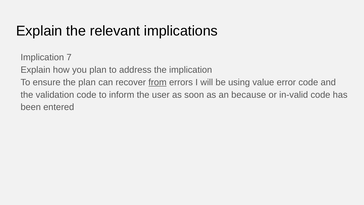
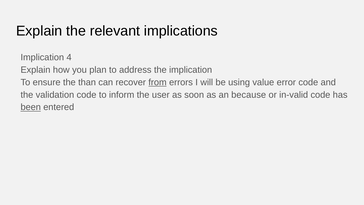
7: 7 -> 4 (69, 57)
the plan: plan -> than (87, 82)
been underline: none -> present (31, 107)
